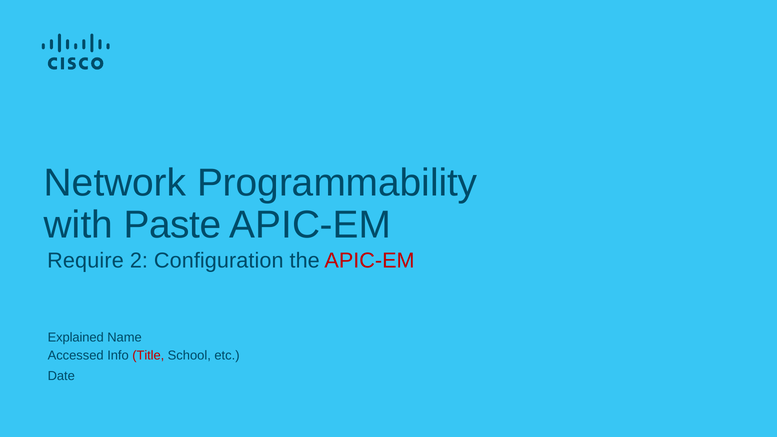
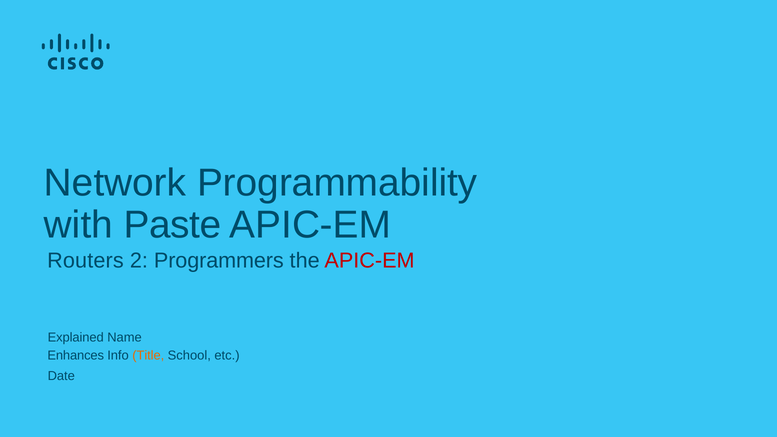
Require: Require -> Routers (85, 261)
Configuration: Configuration -> Programmers (219, 261)
Accessed: Accessed -> Enhances (76, 356)
Title colour: red -> orange (148, 356)
